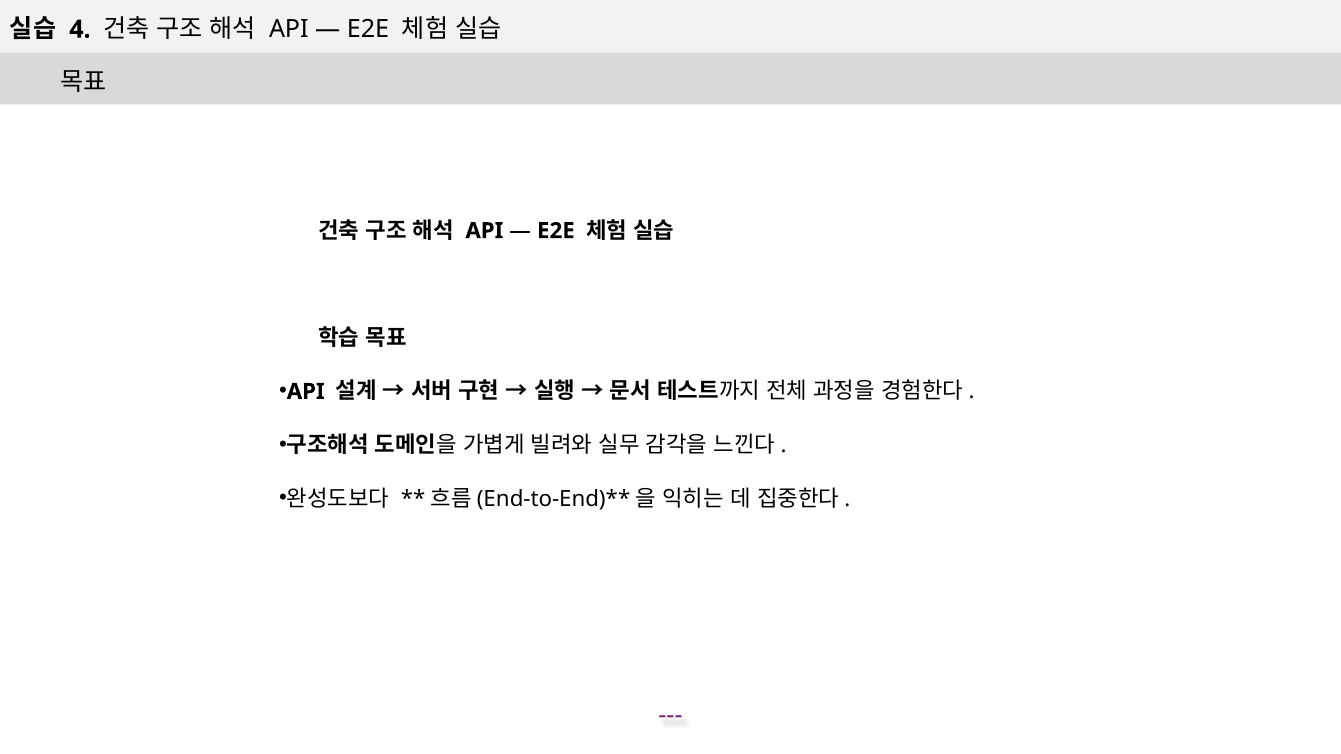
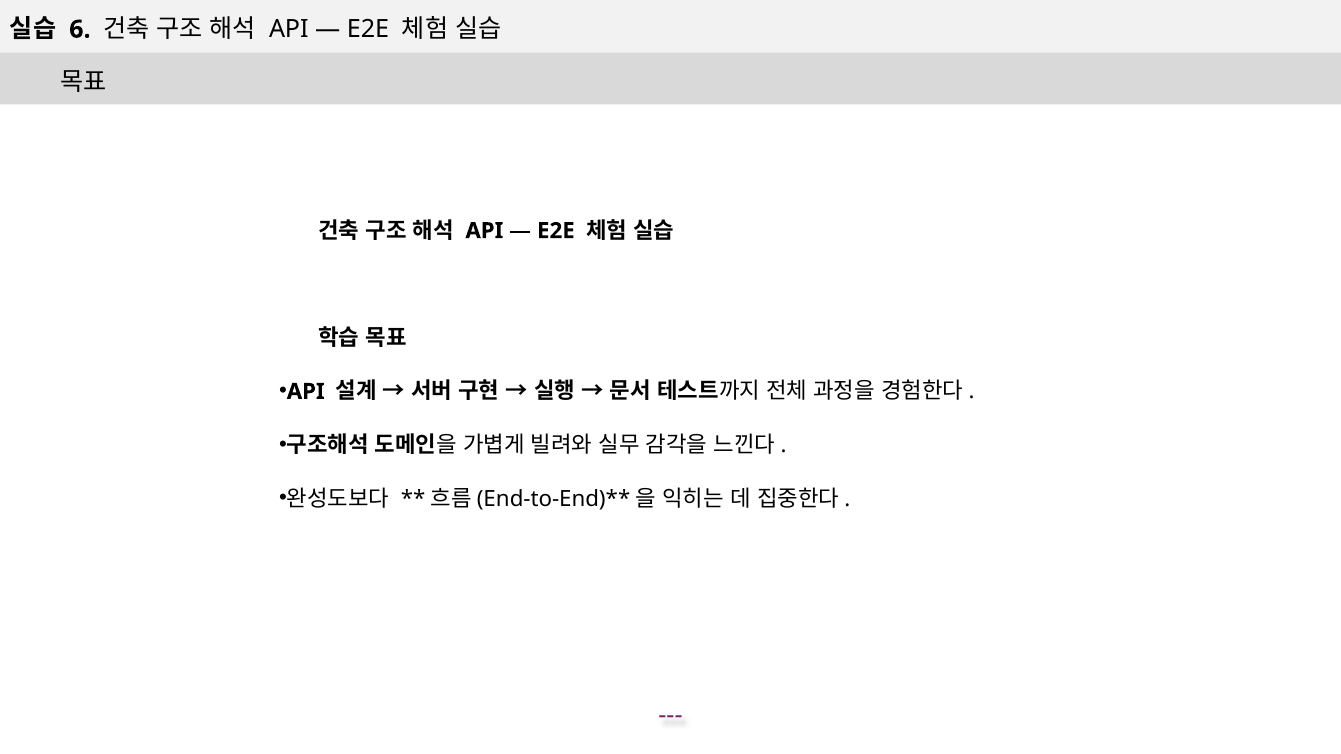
4: 4 -> 6 (80, 29)
